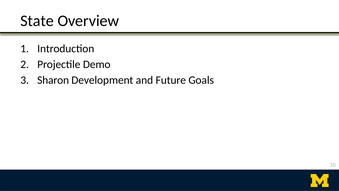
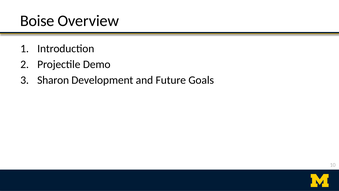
State: State -> Boise (37, 21)
